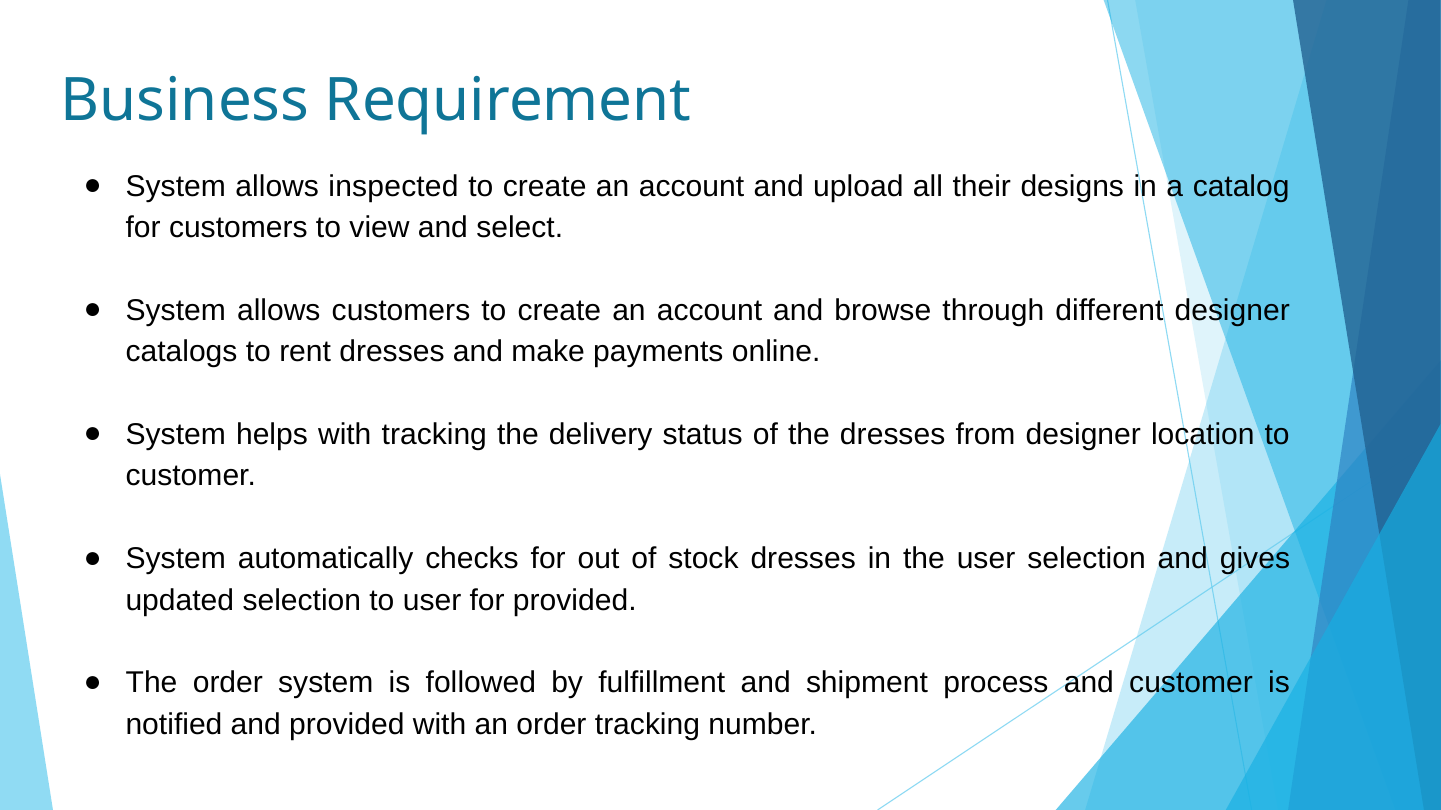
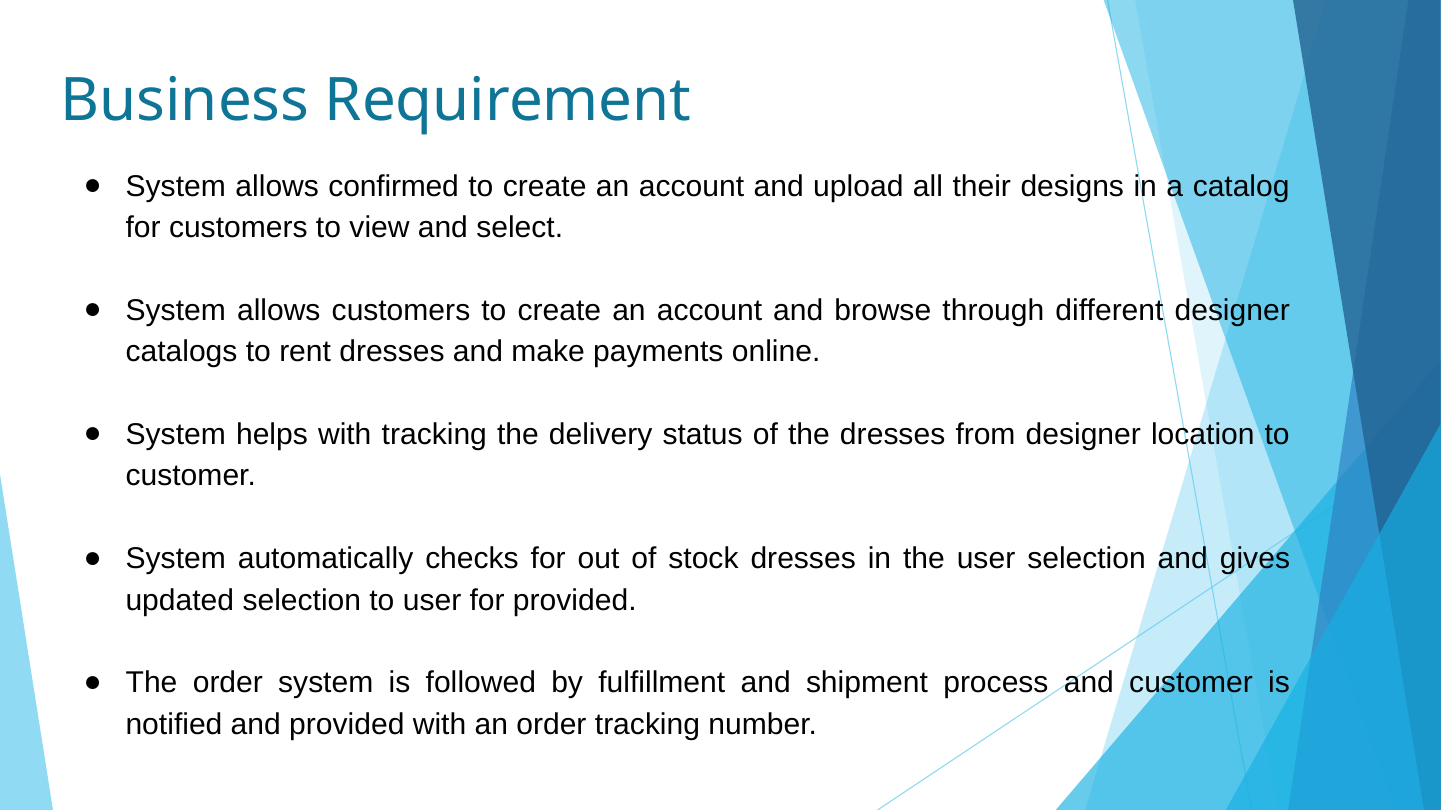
inspected: inspected -> confirmed (394, 186)
